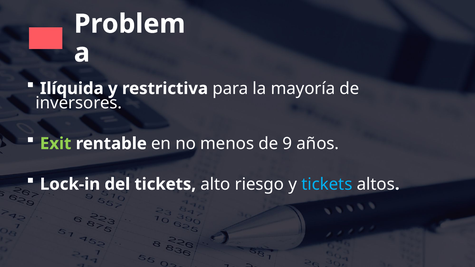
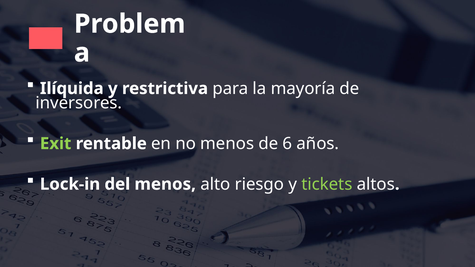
9: 9 -> 6 (287, 144)
del tickets: tickets -> menos (165, 184)
tickets colour: light blue -> light green (327, 184)
